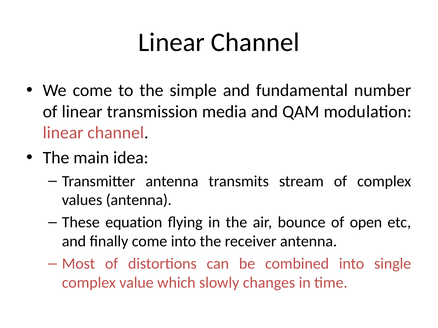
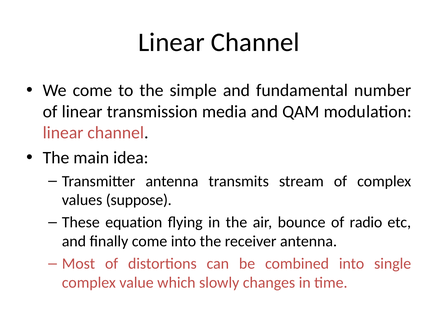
values antenna: antenna -> suppose (139, 200)
open: open -> radio (366, 223)
